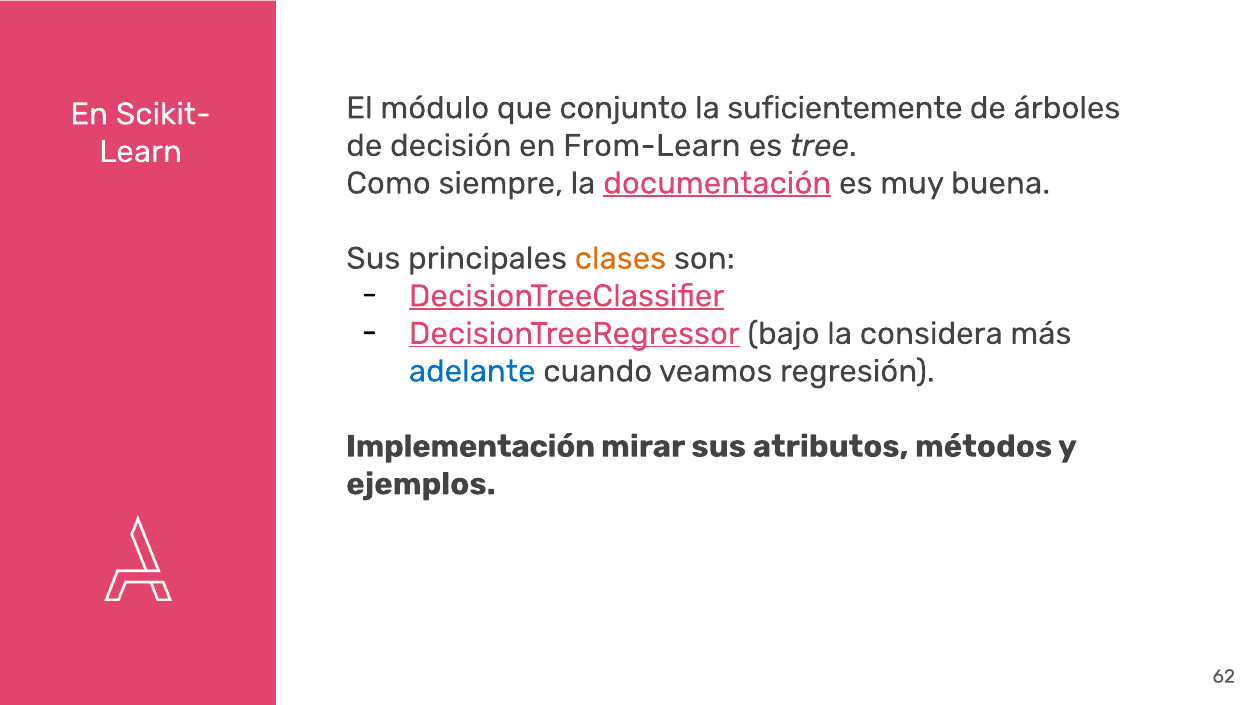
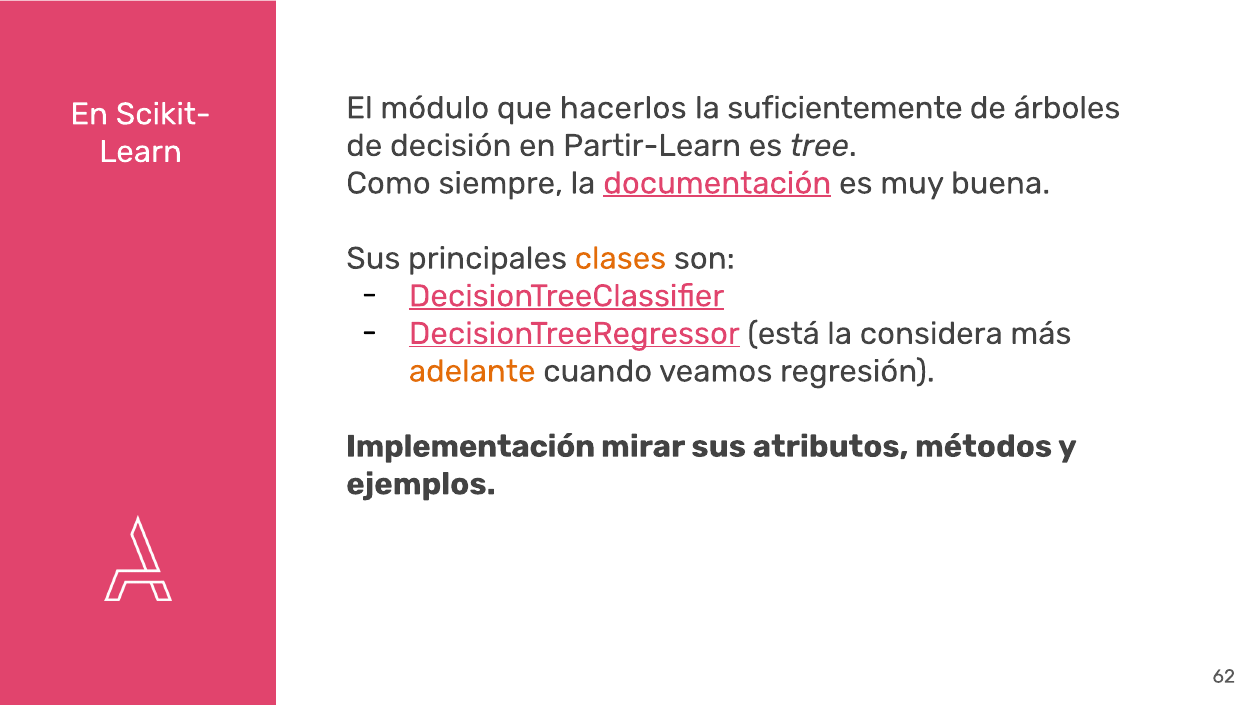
conjunto: conjunto -> hacerlos (623, 108)
From-Learn: From-Learn -> Partir-Learn (652, 146)
bajo: bajo -> está (784, 333)
adelante colour: blue -> orange (472, 371)
